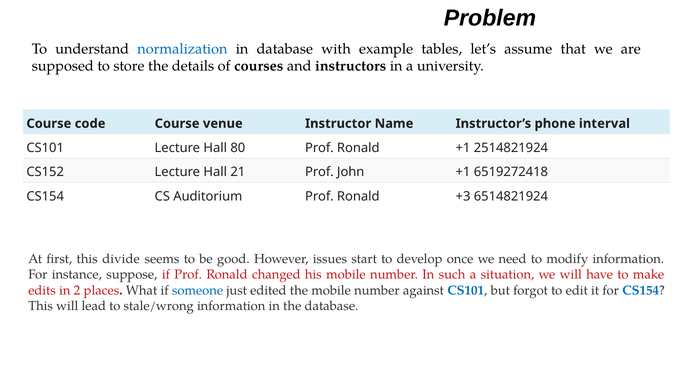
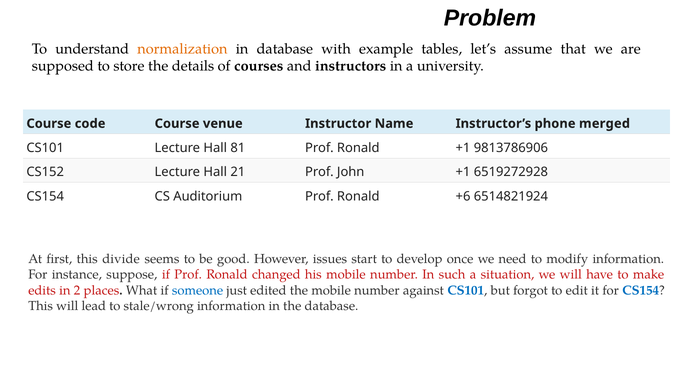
normalization colour: blue -> orange (182, 49)
interval: interval -> merged (604, 124)
80: 80 -> 81 (238, 148)
2514821924: 2514821924 -> 9813786906 (511, 148)
6519272418: 6519272418 -> 6519272928 (511, 172)
+3: +3 -> +6 (463, 196)
